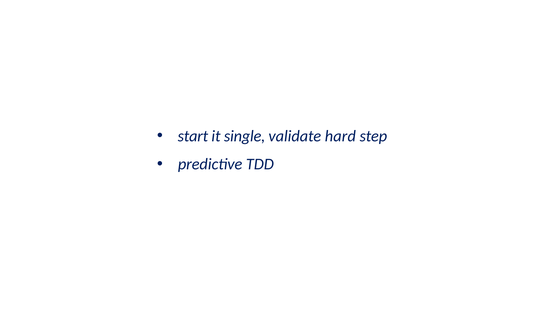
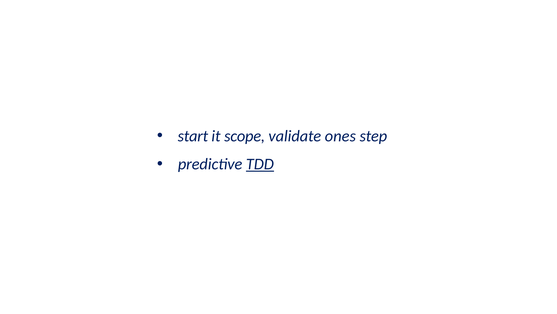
single: single -> scope (245, 136)
hard: hard -> ones (340, 136)
TDD underline: none -> present (260, 164)
